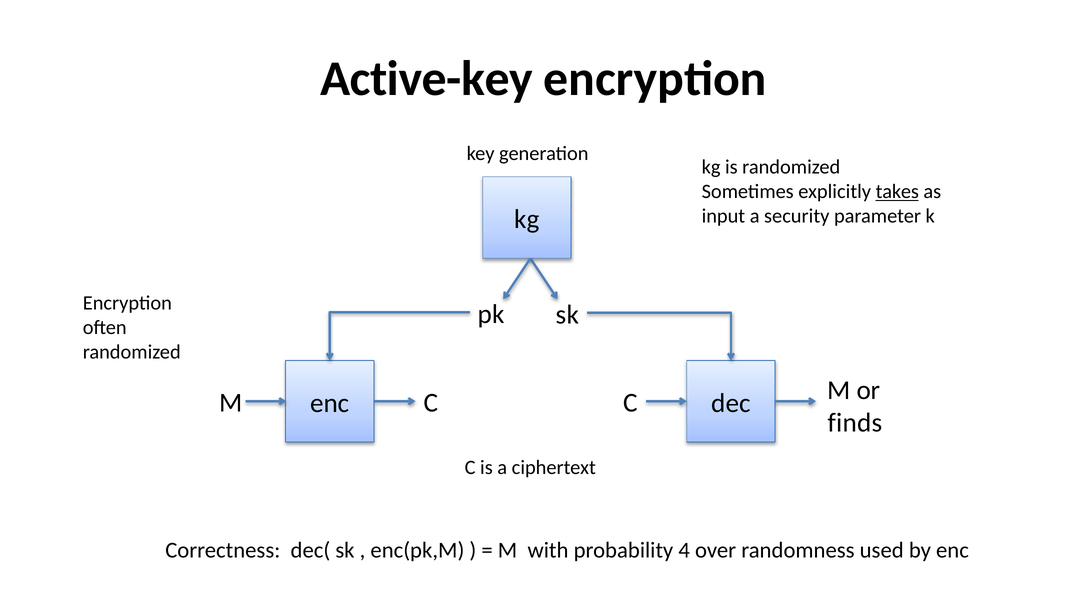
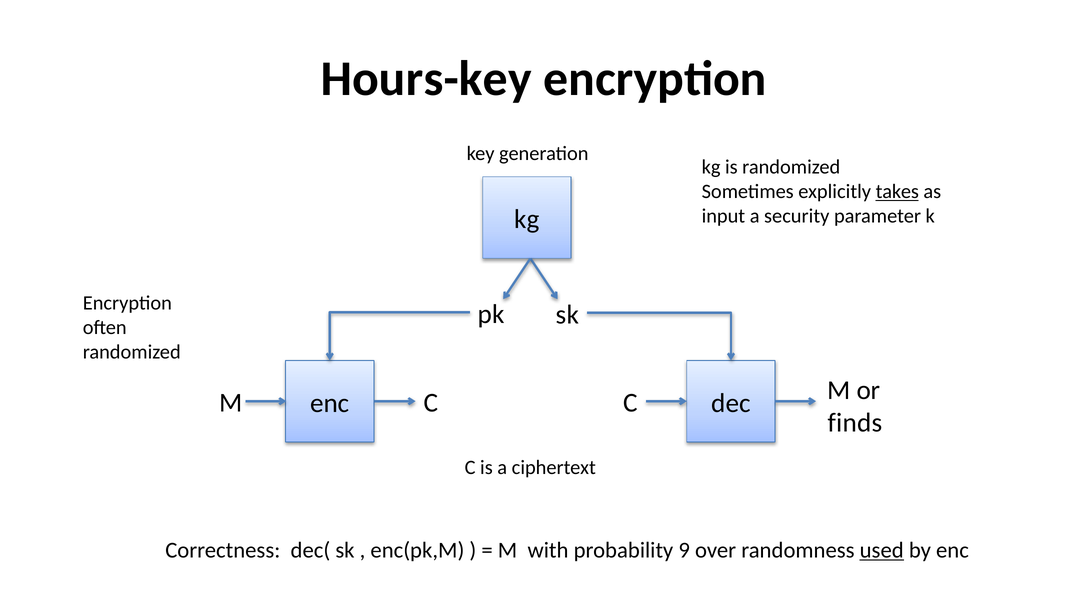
Active-key: Active-key -> Hours-key (426, 79)
4: 4 -> 9 (684, 550)
used underline: none -> present (882, 550)
